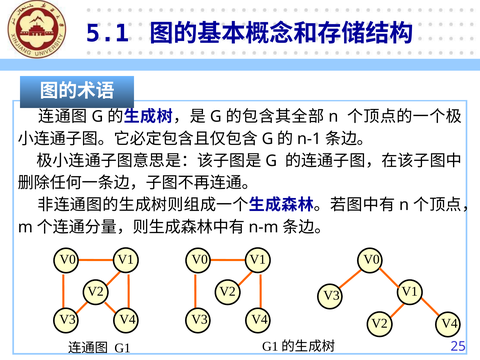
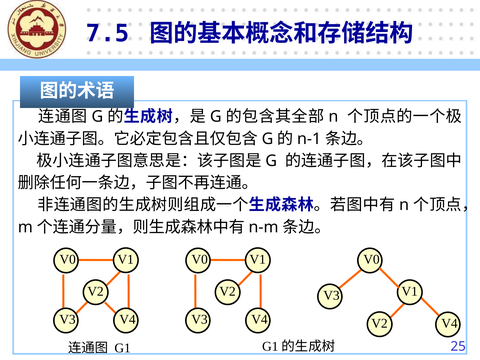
5.1: 5.1 -> 7.5 (108, 34)
